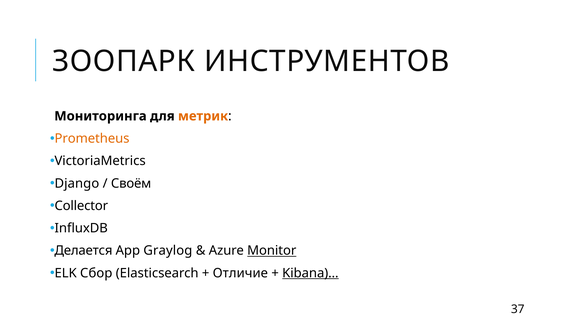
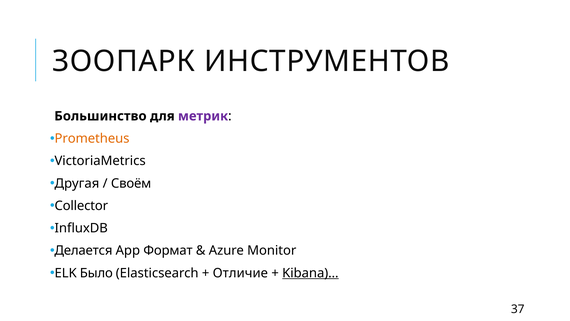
Мониторинга: Мониторинга -> Большинство (100, 116)
метрик colour: orange -> purple (203, 116)
Django: Django -> Другая (77, 183)
Graylog: Graylog -> Формат (168, 250)
Monitor underline: present -> none (272, 250)
Сбор: Сбор -> Было (96, 273)
